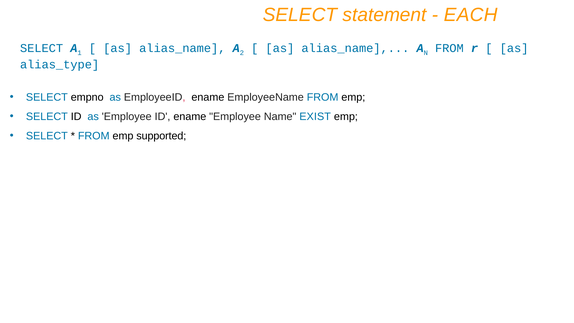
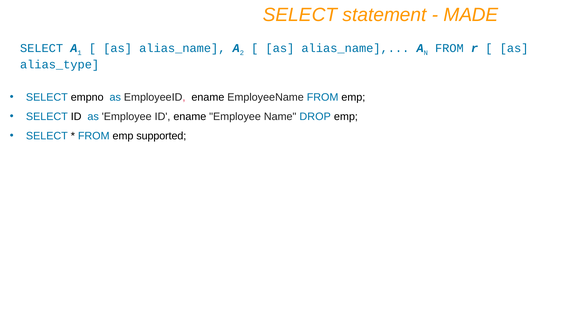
EACH: EACH -> MADE (471, 15)
EXIST: EXIST -> DROP (315, 116)
